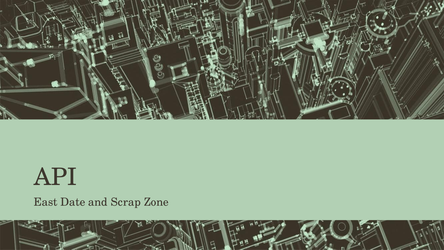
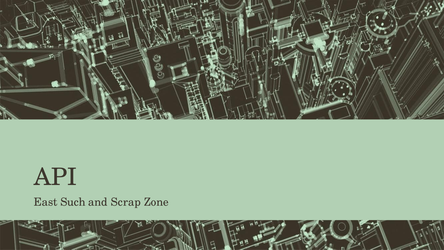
Date: Date -> Such (73, 202)
